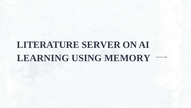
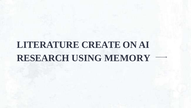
SERVER: SERVER -> CREATE (101, 45)
LEARNING: LEARNING -> RESEARCH (43, 58)
